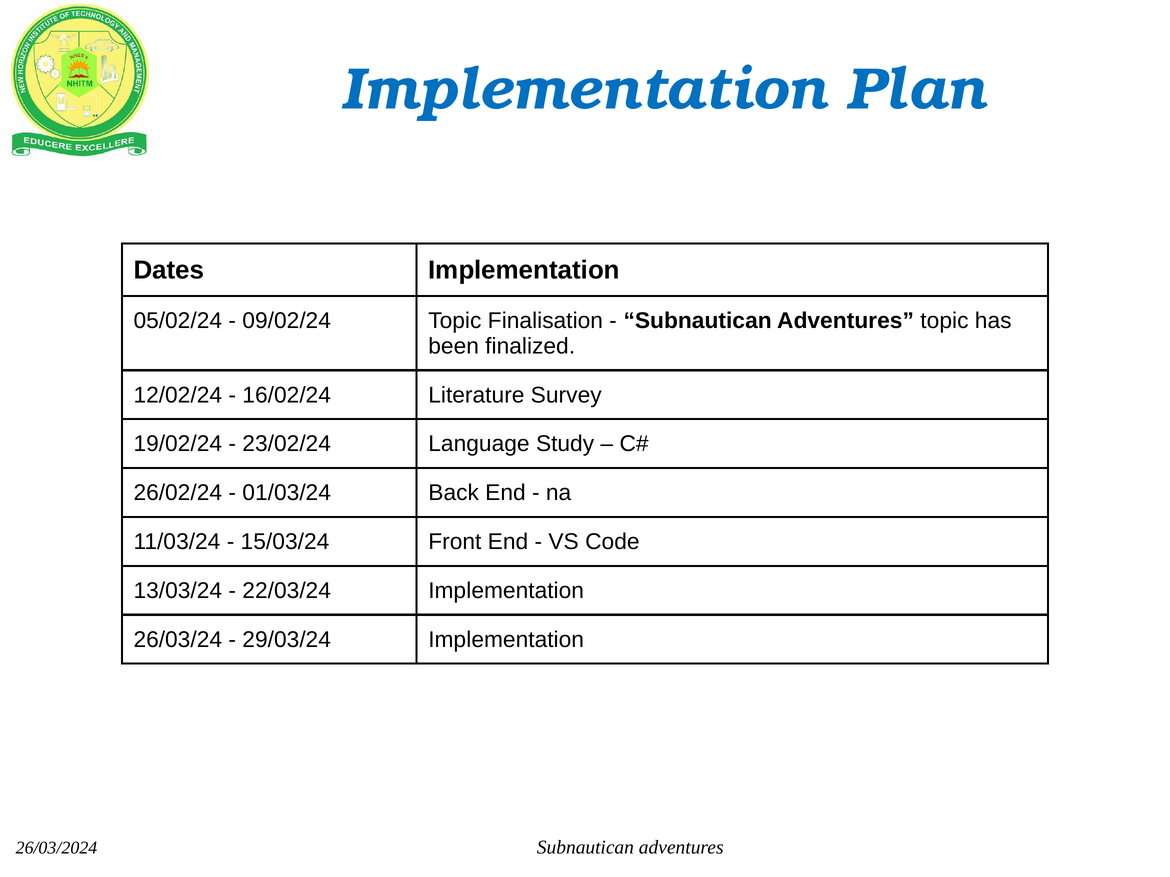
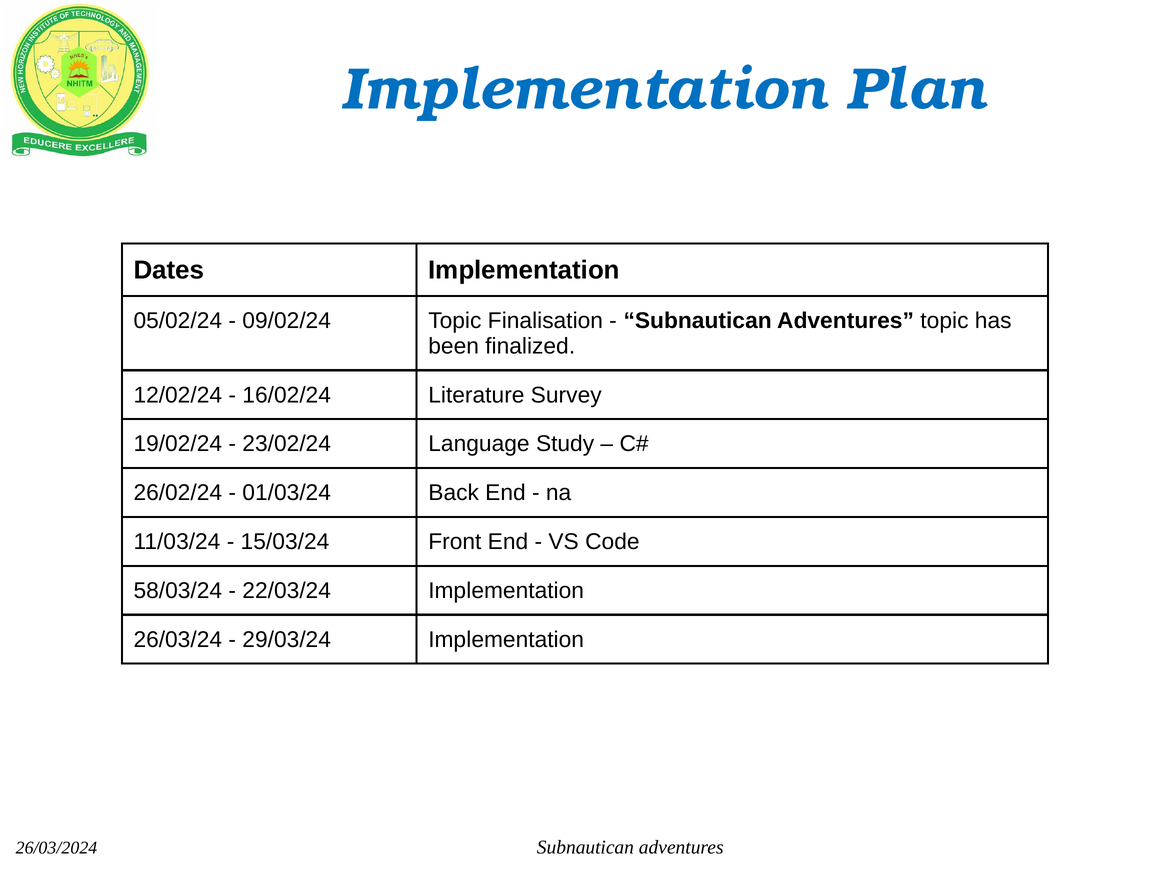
13/03/24: 13/03/24 -> 58/03/24 (178, 591)
